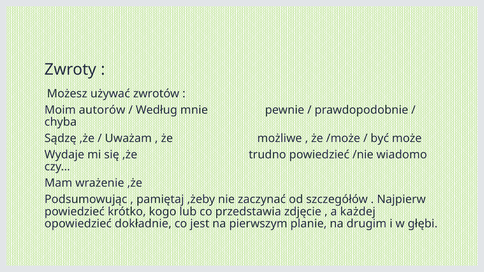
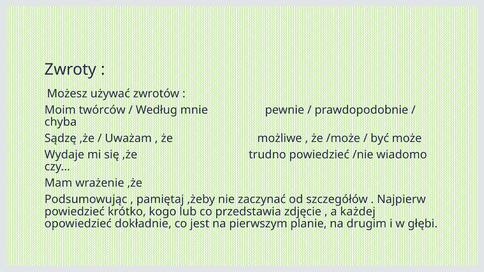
autorów: autorów -> twórców (102, 110)
